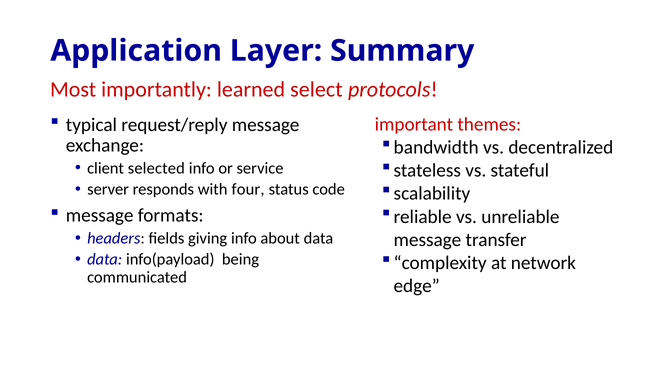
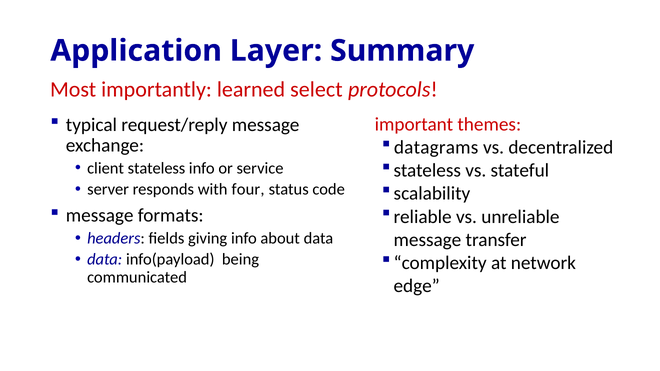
bandwidth: bandwidth -> datagrams (436, 148)
client selected: selected -> stateless (156, 168)
